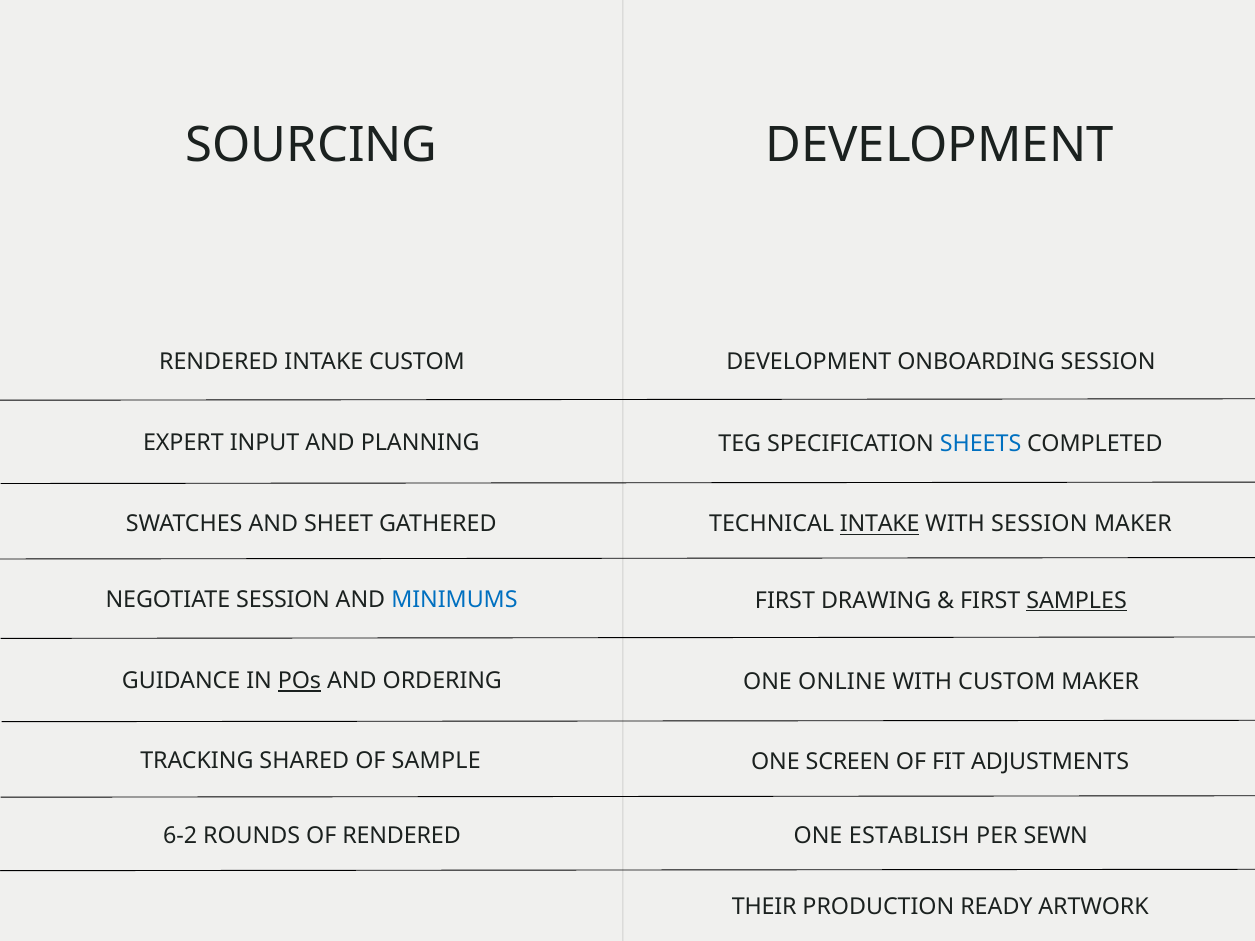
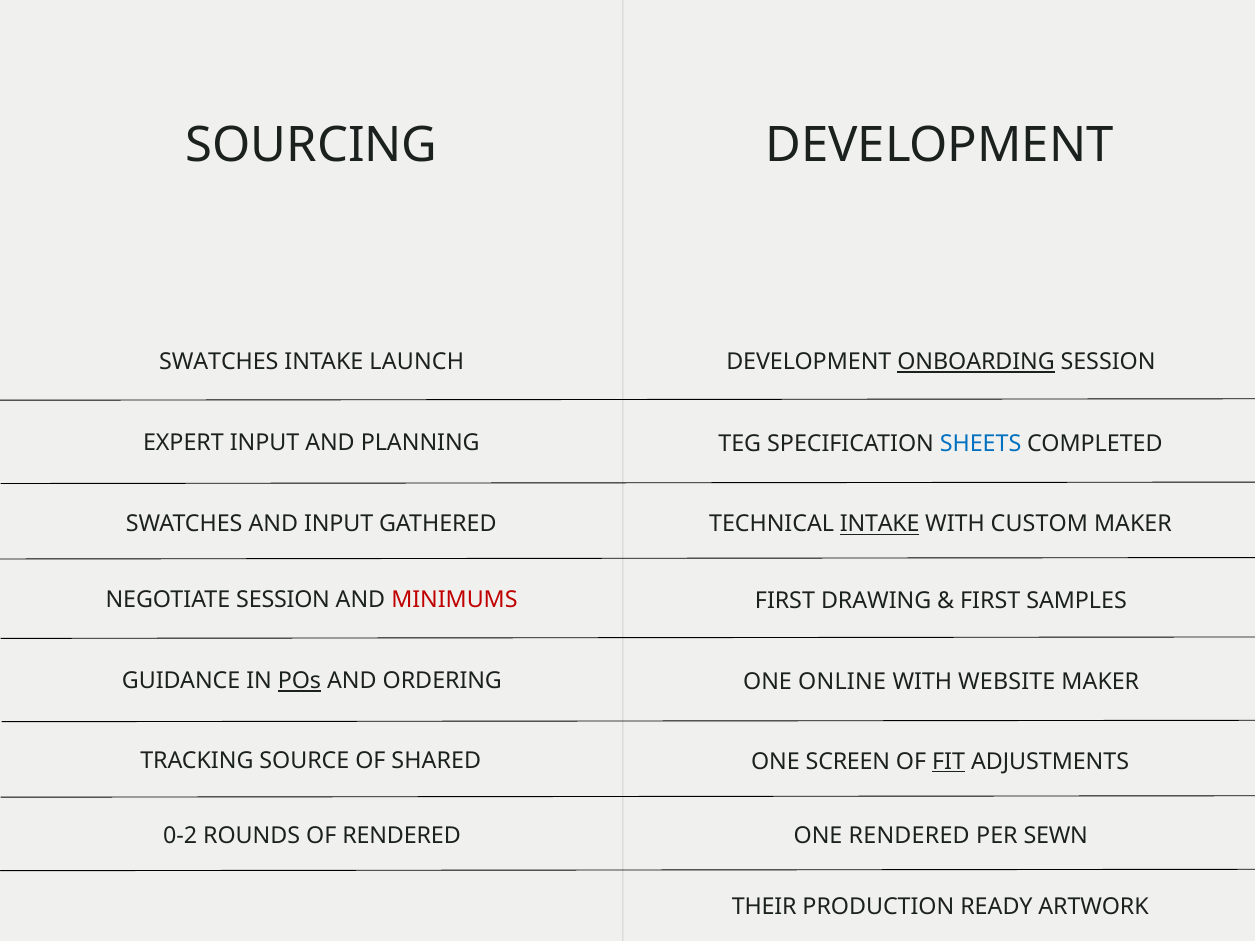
RENDERED: RENDERED -> SWATCHES (219, 361)
INTAKE CUSTOM: CUSTOM -> LAUNCH (417, 361)
ONBOARDING underline: none -> present (976, 362)
AND SHEET: SHEET -> INPUT (339, 524)
WITH SESSION: SESSION -> CUSTOM (1039, 524)
MINIMUMS colour: blue -> red (454, 600)
SAMPLES underline: present -> none (1077, 601)
WITH CUSTOM: CUSTOM -> WEBSITE (1007, 682)
SHARED: SHARED -> SOURCE (304, 761)
SAMPLE: SAMPLE -> SHARED (436, 761)
FIT underline: none -> present (949, 762)
6-2: 6-2 -> 0-2 (180, 836)
ONE ESTABLISH: ESTABLISH -> RENDERED (909, 836)
